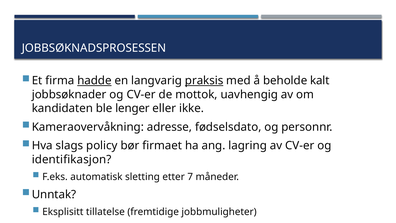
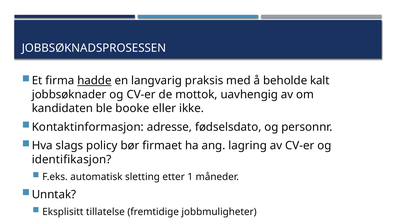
praksis underline: present -> none (204, 81)
lenger: lenger -> booke (132, 108)
Kameraovervåkning: Kameraovervåkning -> Kontaktinformasjon (88, 127)
7: 7 -> 1 (190, 177)
